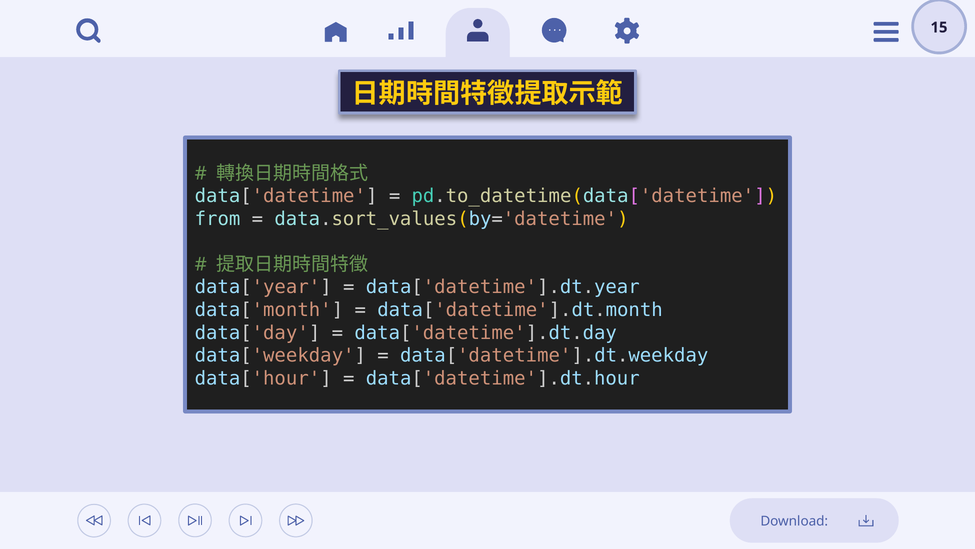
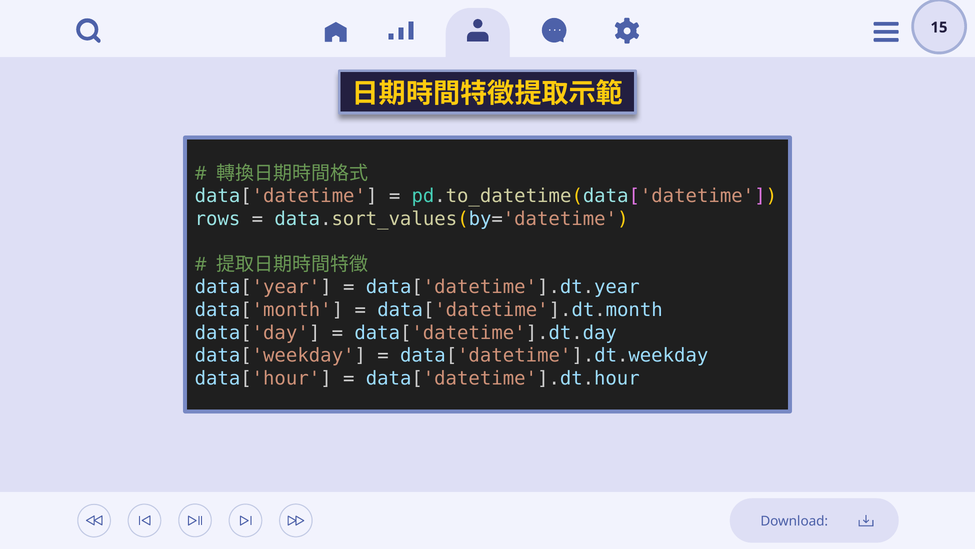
from: from -> rows (218, 219)
